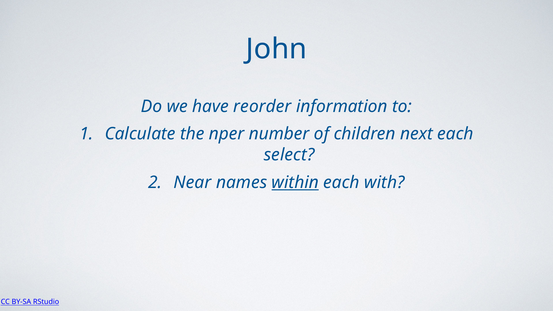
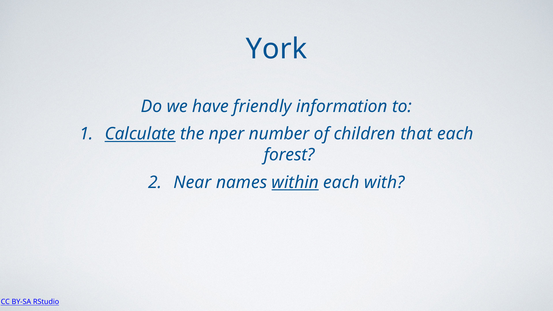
John: John -> York (276, 49)
reorder: reorder -> friendly (262, 106)
Calculate underline: none -> present (140, 134)
next: next -> that (416, 134)
select: select -> forest (289, 155)
